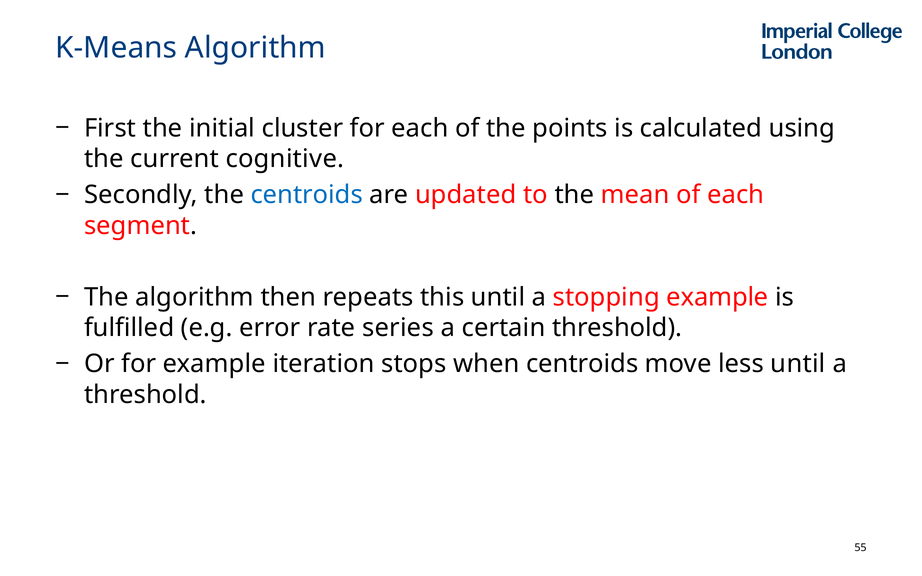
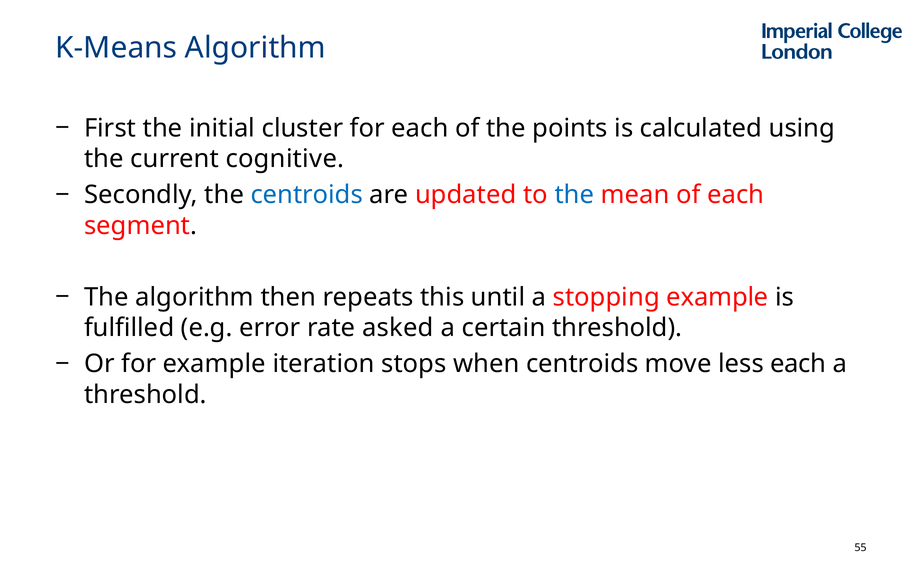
the colour: black -> blue (574, 195)
series: series -> asked (398, 328)
less until: until -> each (798, 364)
